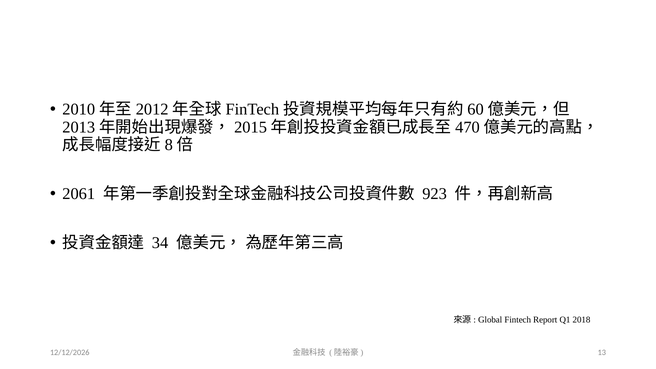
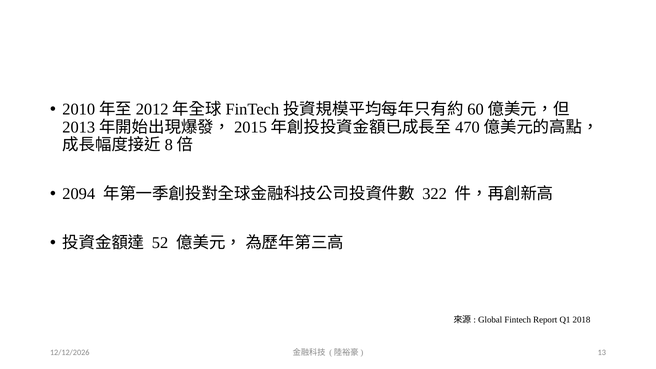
2061: 2061 -> 2094 (79, 194)
923: 923 -> 322 (435, 194)
34: 34 -> 52 (160, 243)
